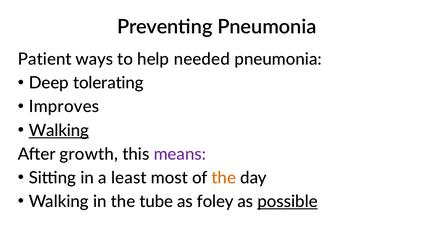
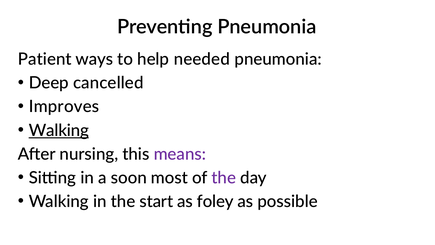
tolerating: tolerating -> cancelled (108, 83)
growth: growth -> nursing (89, 154)
least: least -> soon (129, 178)
the colour: orange -> purple (224, 178)
tube: tube -> start (156, 201)
possible underline: present -> none (288, 201)
